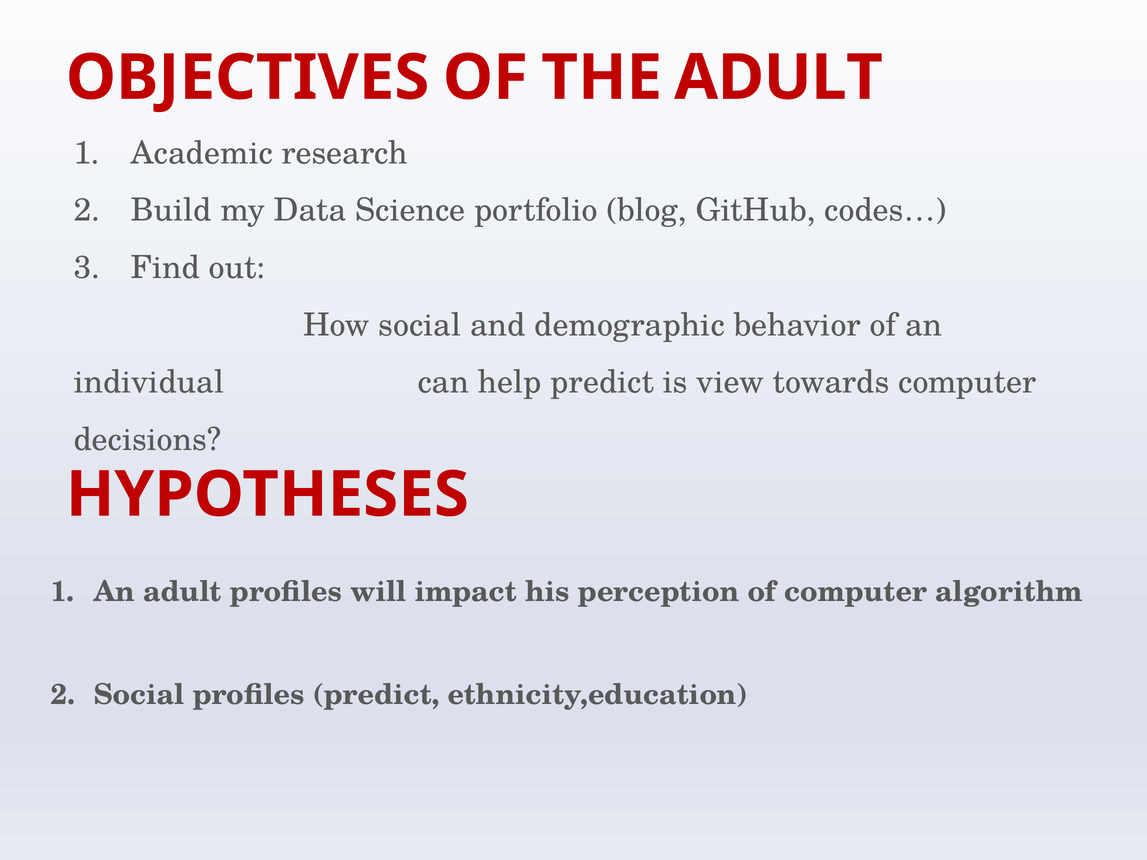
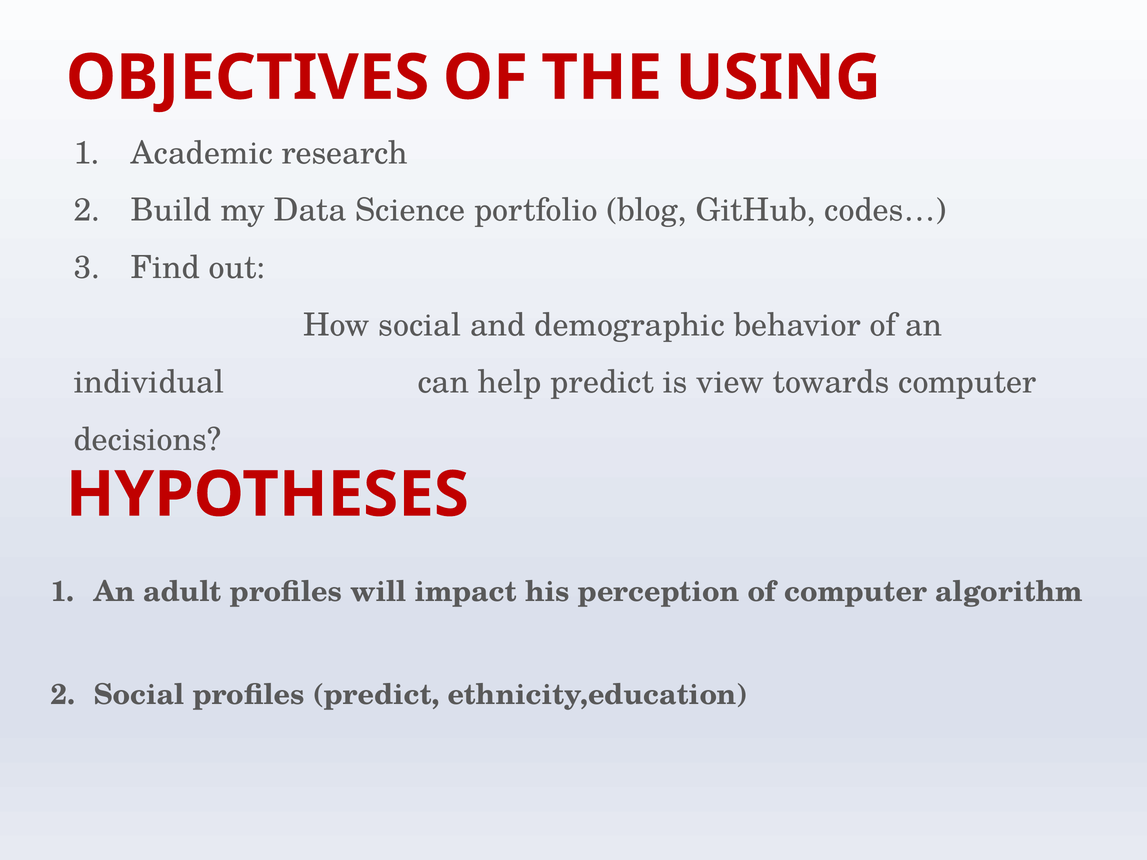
THE ADULT: ADULT -> USING (778, 78)
